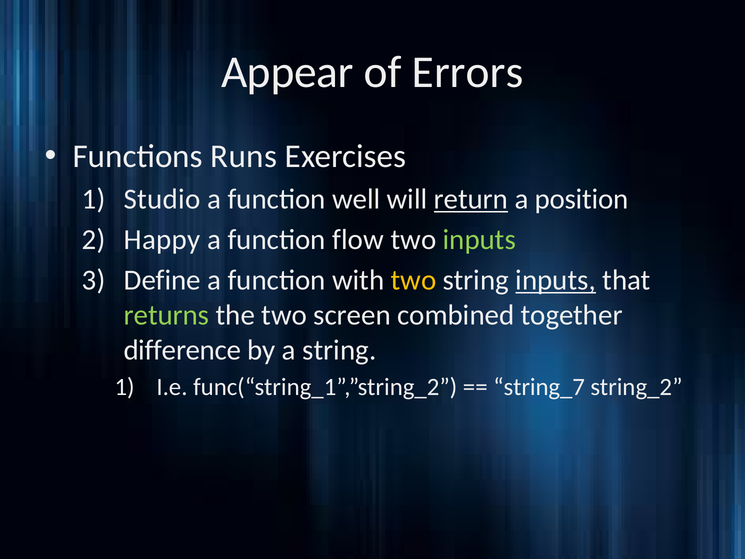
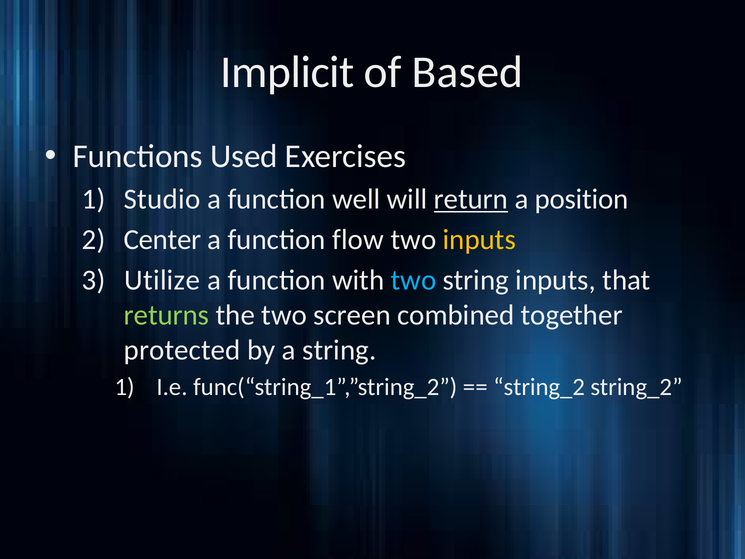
Appear: Appear -> Implicit (287, 72)
Errors: Errors -> Based (468, 72)
Runs: Runs -> Used (244, 156)
Happy: Happy -> Center (162, 240)
inputs colour: light green -> yellow (479, 240)
Define: Define -> Utilize (162, 280)
two colour: yellow -> light blue (414, 280)
inputs underline: present -> none (556, 280)
difference: difference -> protected (182, 350)
string_7: string_7 -> string_2 (539, 387)
